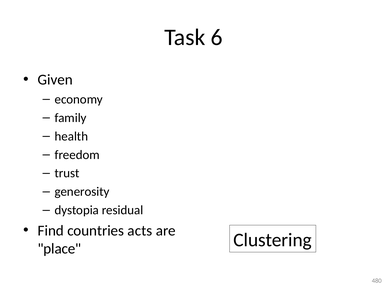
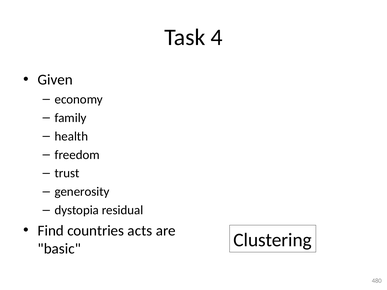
6: 6 -> 4 (217, 37)
place: place -> basic (59, 249)
